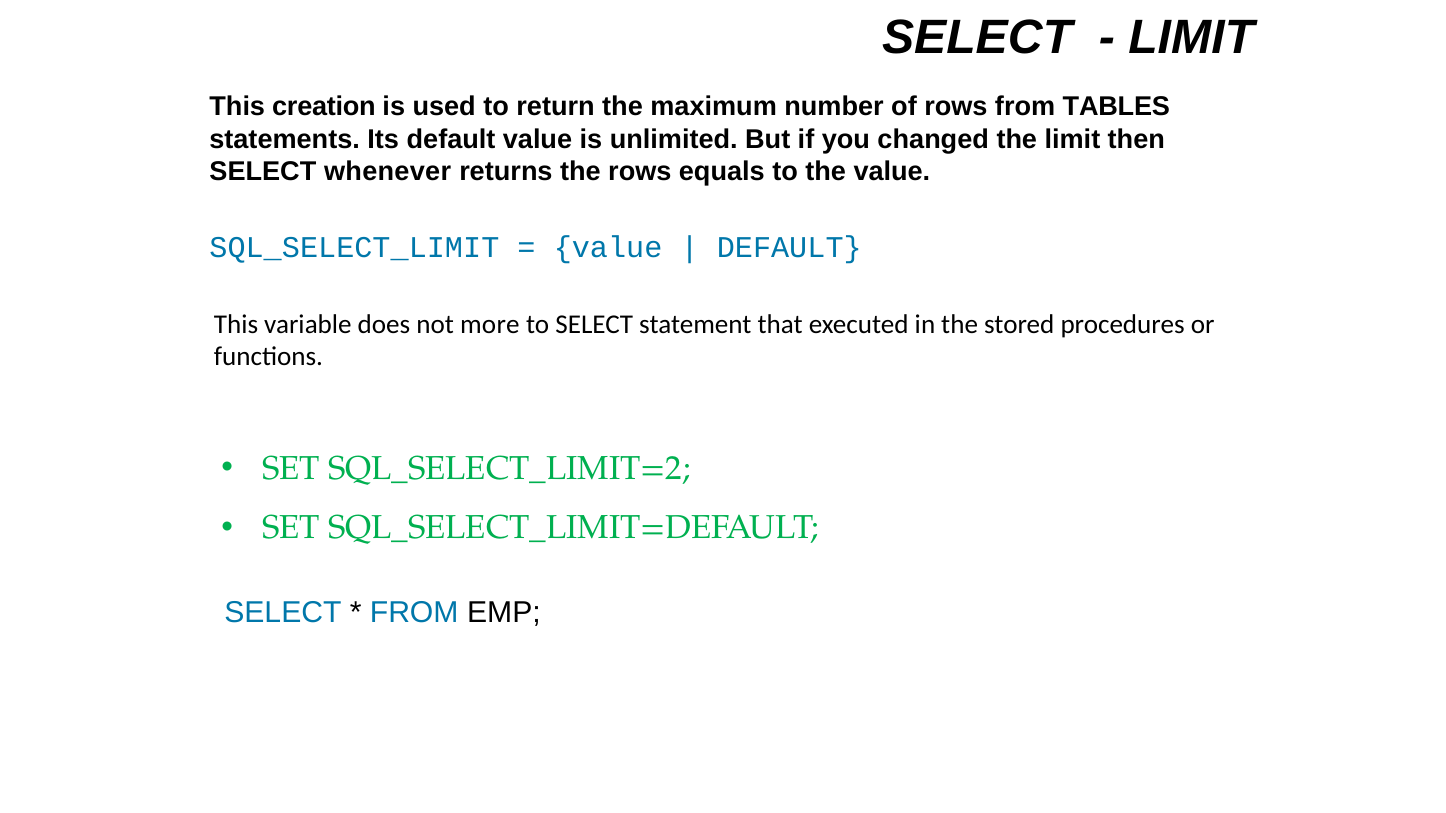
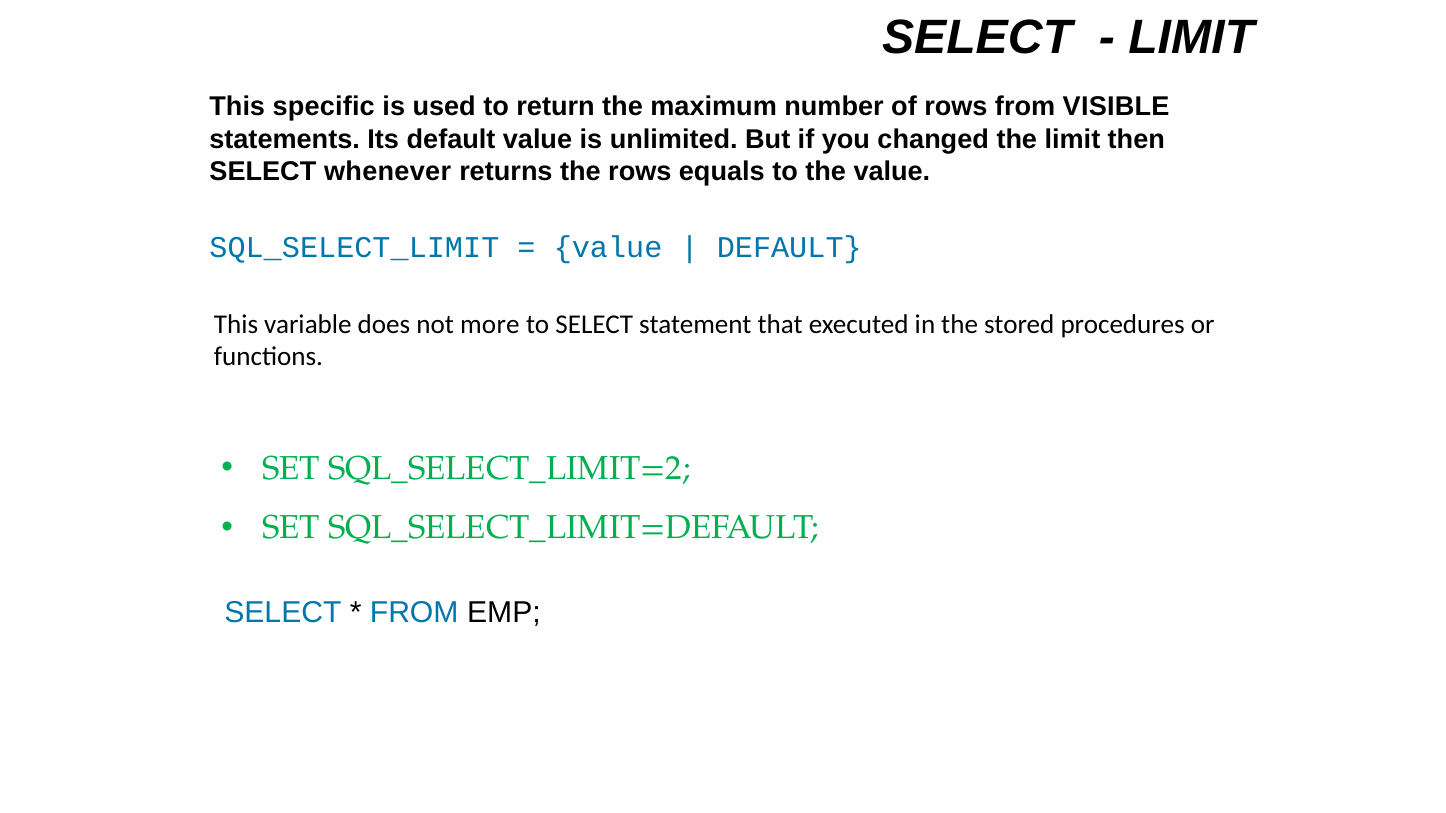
creation: creation -> specific (324, 107)
TABLES: TABLES -> VISIBLE (1116, 107)
